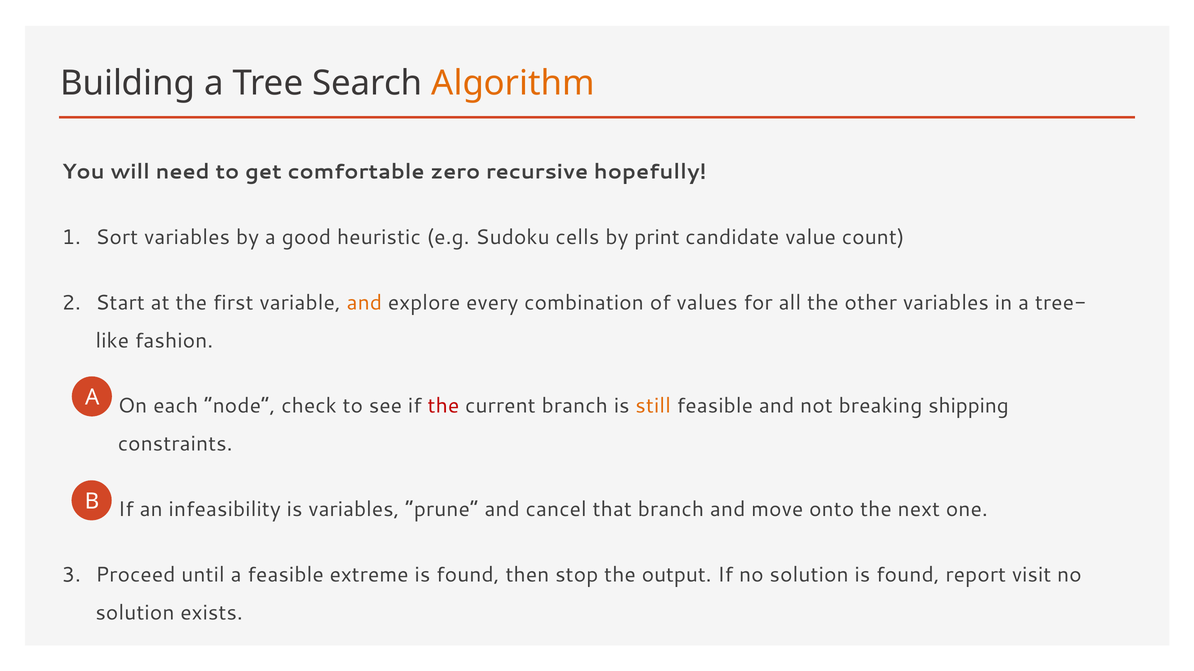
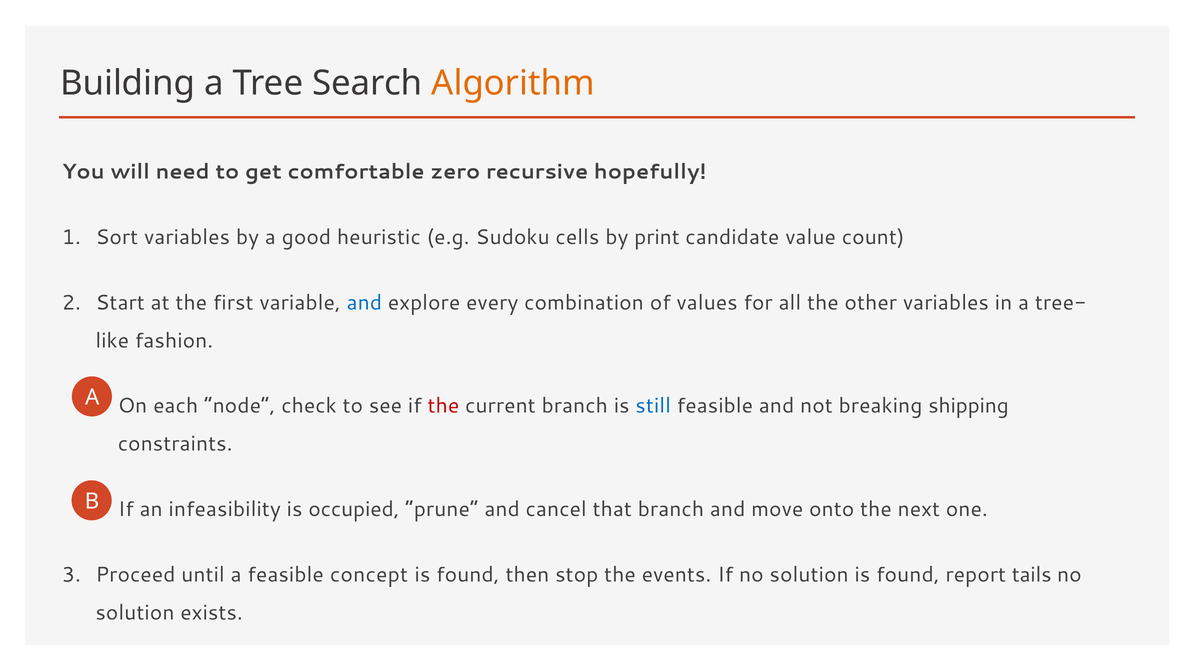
and colour: orange -> blue (364, 303)
still colour: orange -> blue (653, 406)
is variables: variables -> occupied (354, 510)
extreme: extreme -> concept (369, 575)
output: output -> events (677, 575)
visit: visit -> tails (1032, 575)
